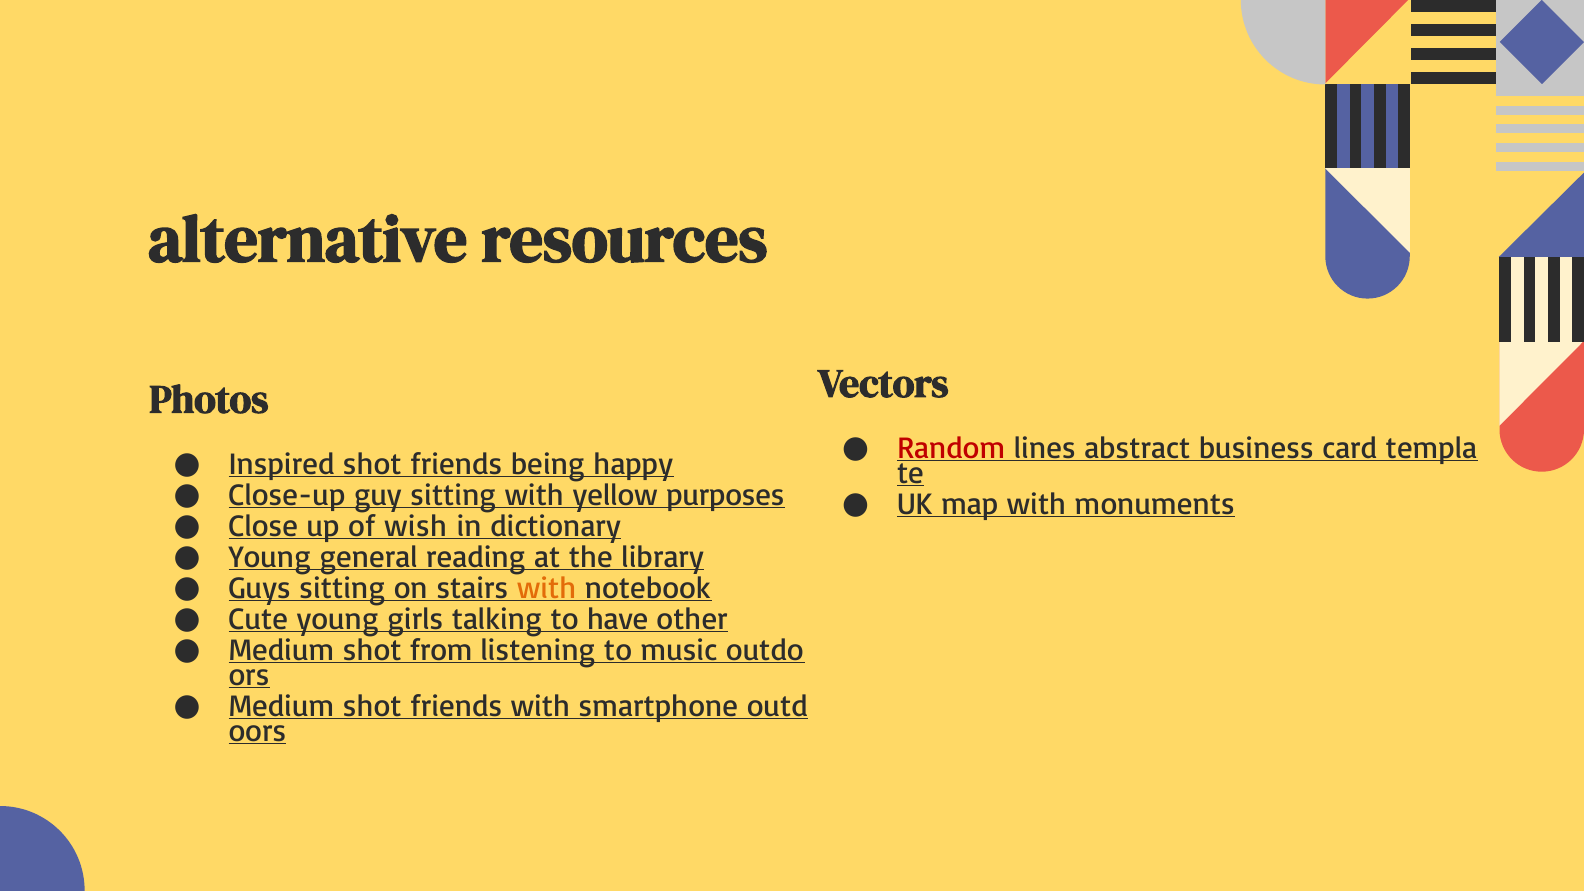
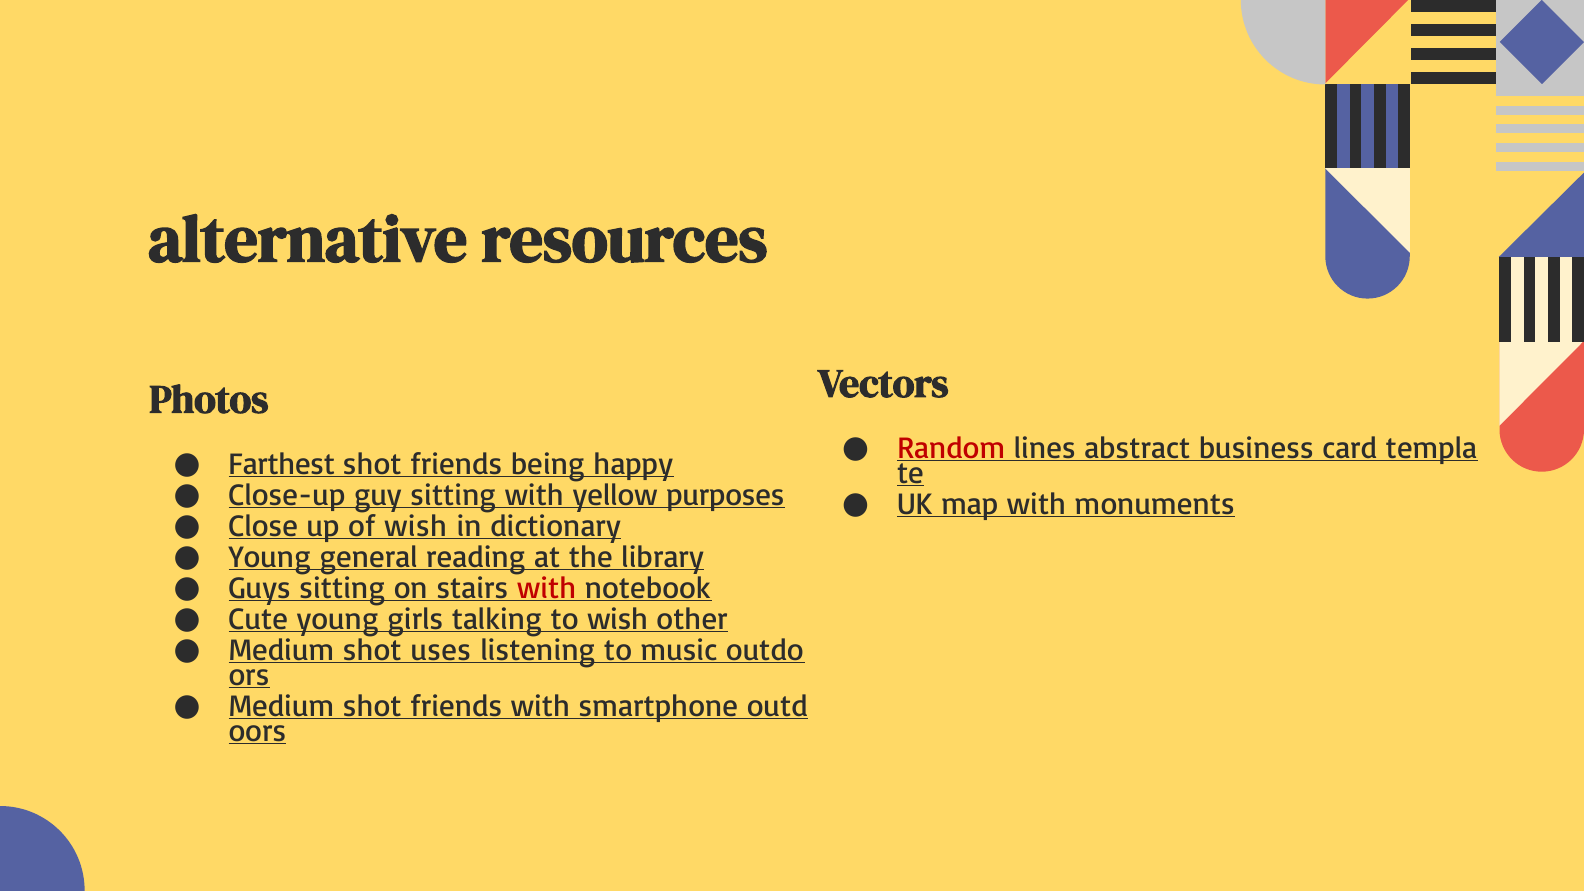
Inspired: Inspired -> Farthest (282, 464)
with colour: orange -> red (547, 589)
to have: have -> wish (618, 620)
from: from -> uses (441, 651)
